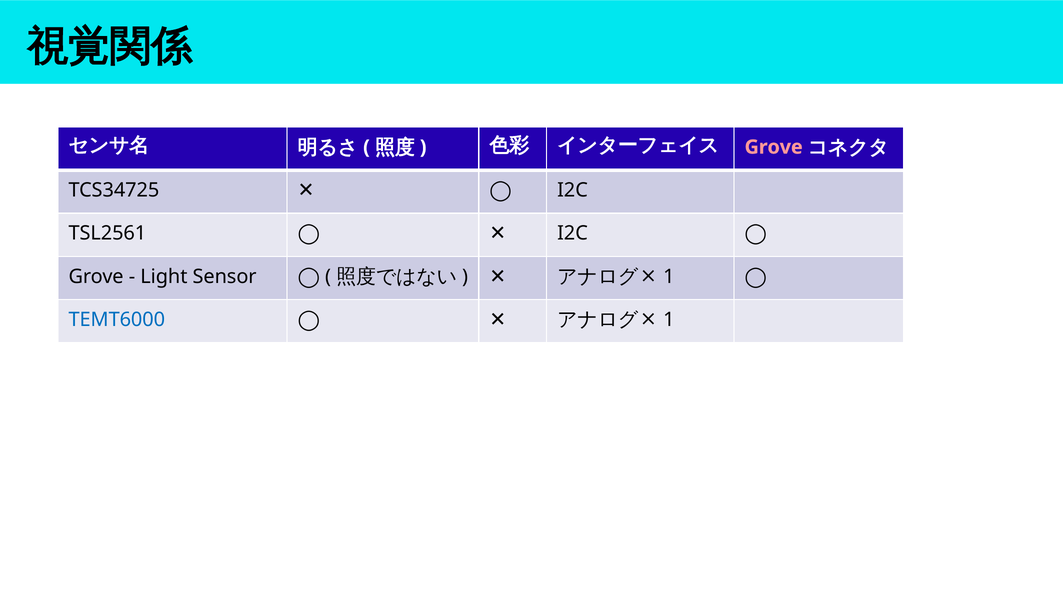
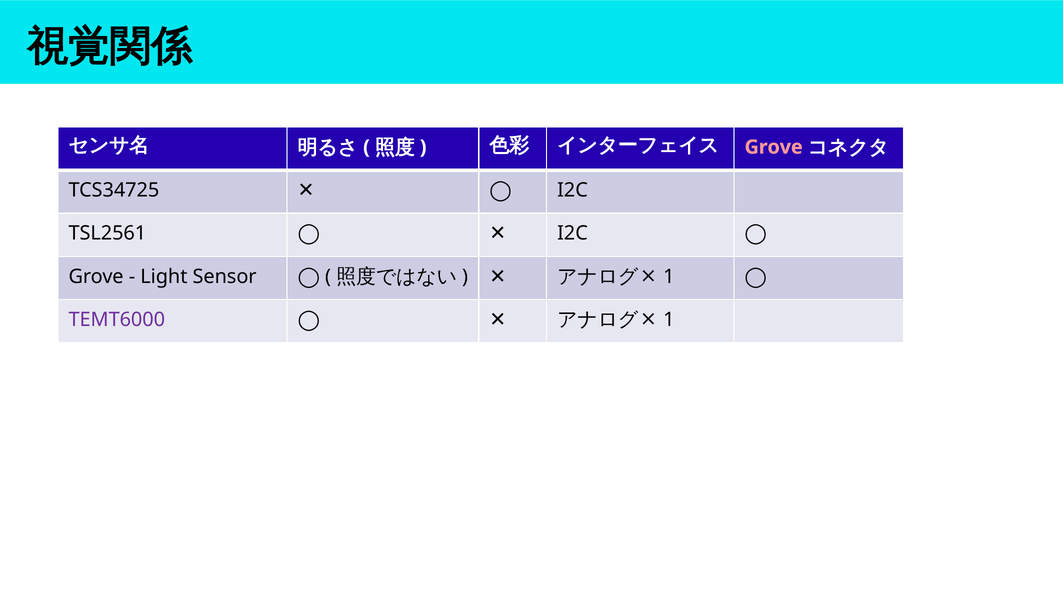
TEMT6000 colour: blue -> purple (117, 320)
